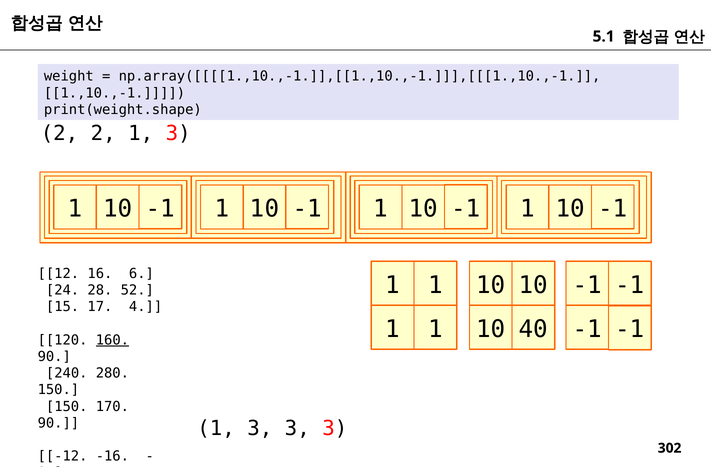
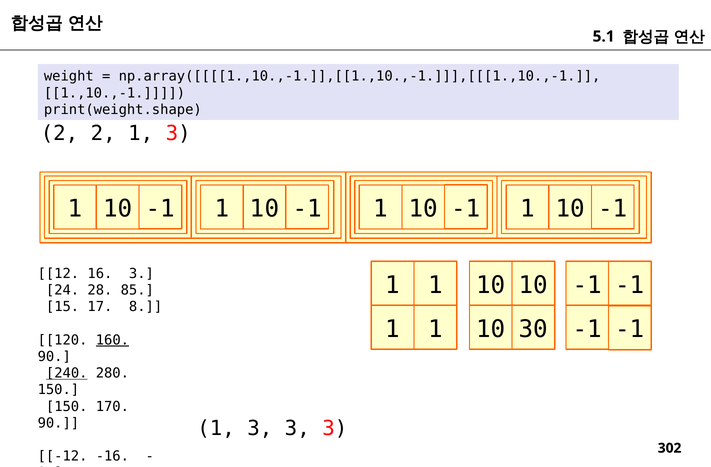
16 6: 6 -> 3 (141, 274)
52: 52 -> 85 (137, 290)
4: 4 -> 8 (146, 307)
40: 40 -> 30 (533, 329)
240 underline: none -> present (67, 373)
